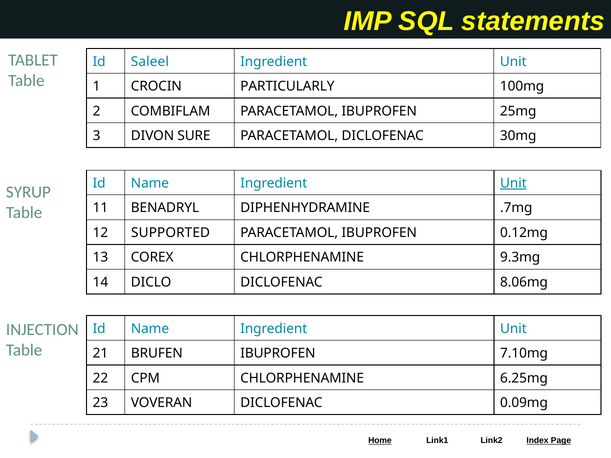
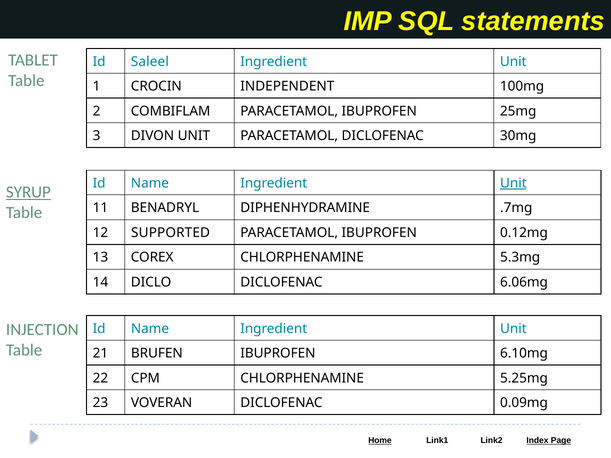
PARTICULARLY: PARTICULARLY -> INDEPENDENT (287, 86)
DIVON SURE: SURE -> UNIT (194, 136)
SYRUP underline: none -> present (28, 192)
9.3mg: 9.3mg -> 5.3mg (520, 258)
8.06mg: 8.06mg -> 6.06mg (524, 282)
7.10mg: 7.10mg -> 6.10mg (524, 353)
6.25mg: 6.25mg -> 5.25mg (524, 378)
